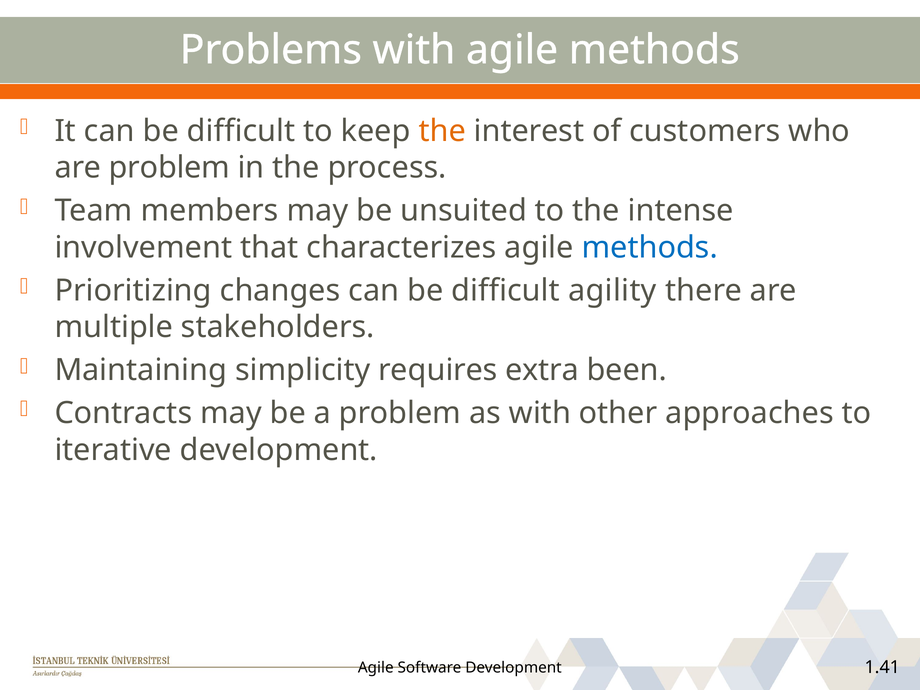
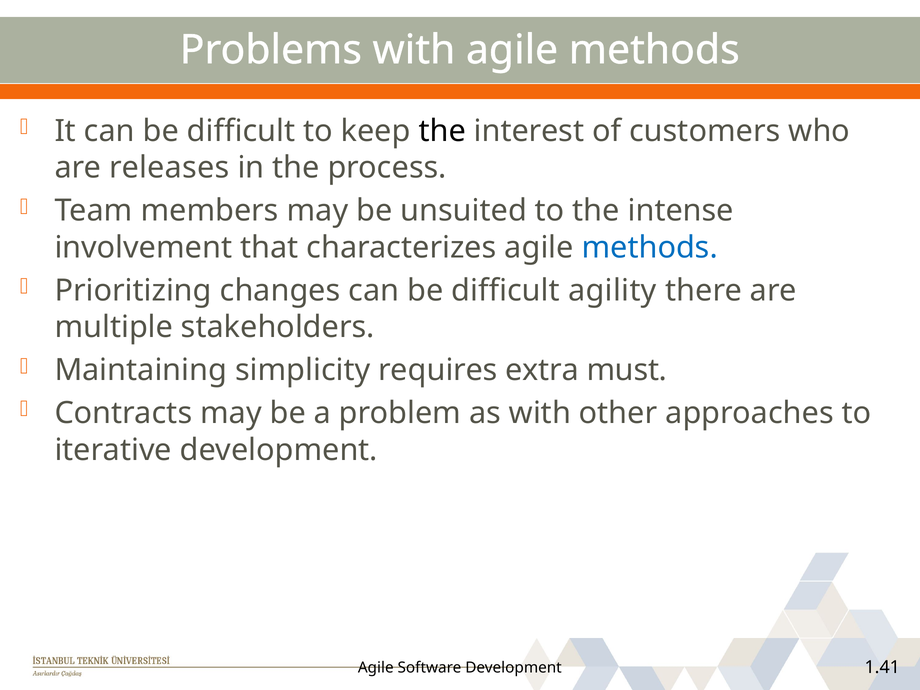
the colour: orange -> black (442, 131)
are problem: problem -> releases (169, 168)
been: been -> must (627, 370)
